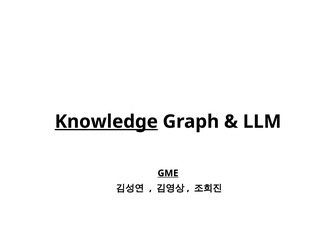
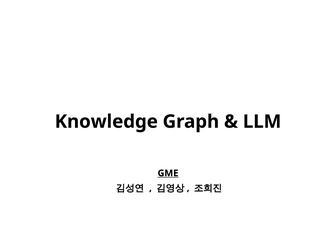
Knowledge underline: present -> none (106, 122)
